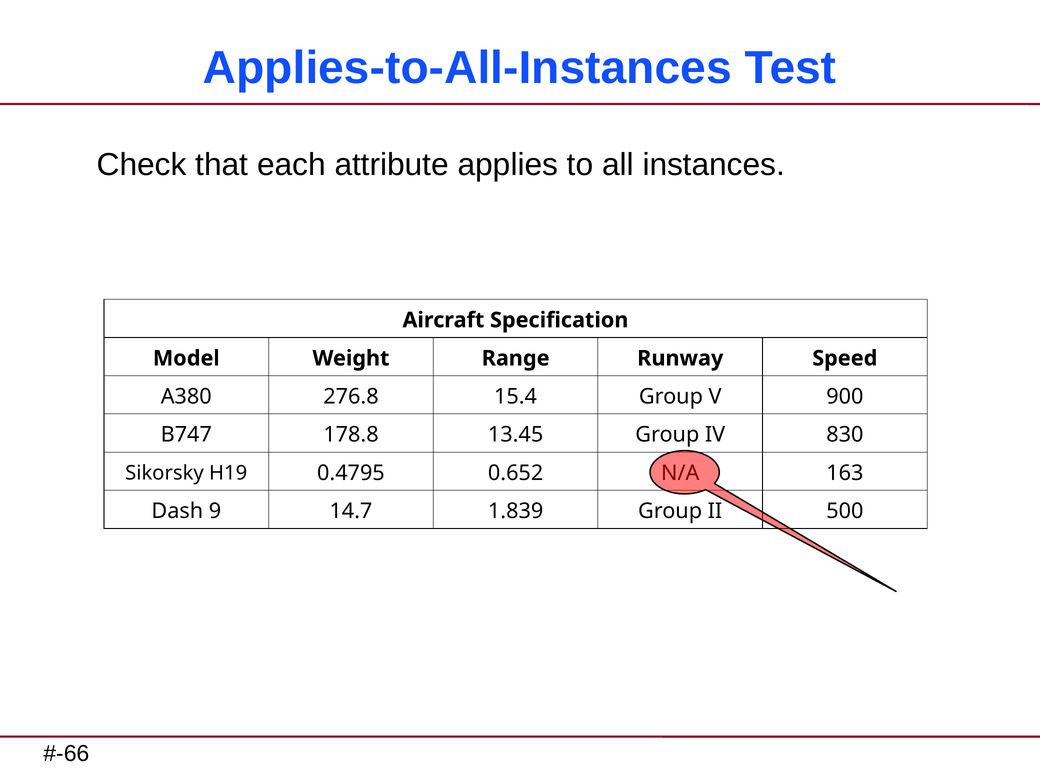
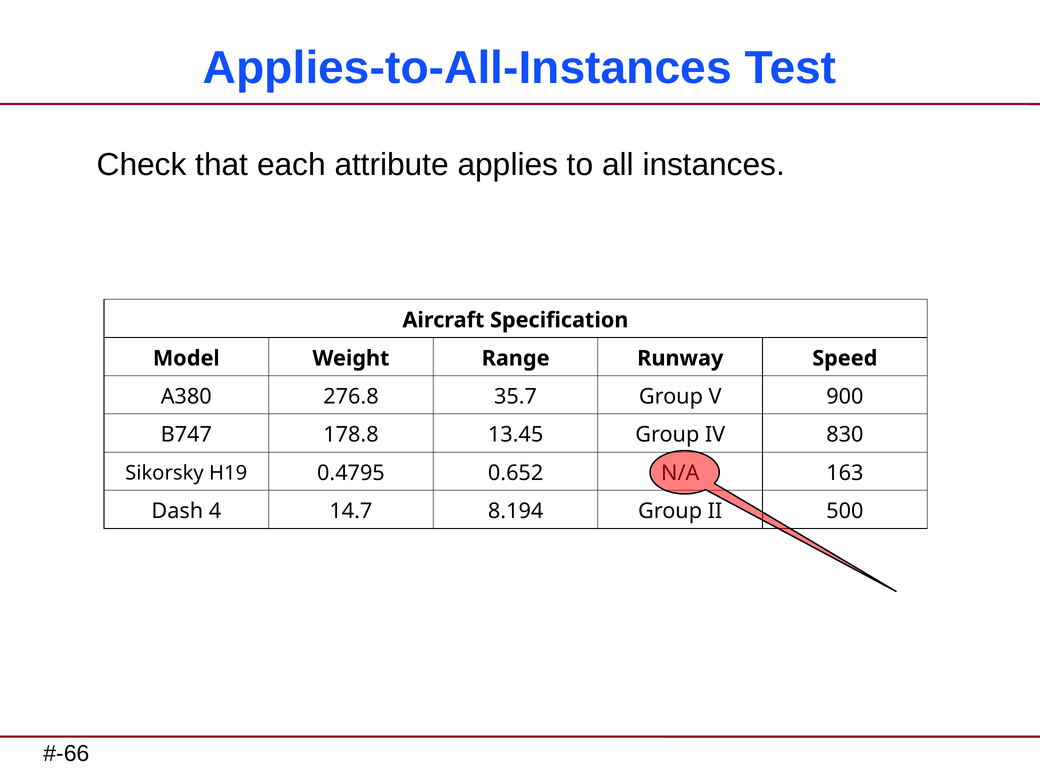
15.4: 15.4 -> 35.7 (516, 397)
9: 9 -> 4 (215, 511)
1.839: 1.839 -> 8.194 (516, 511)
